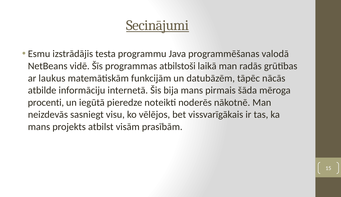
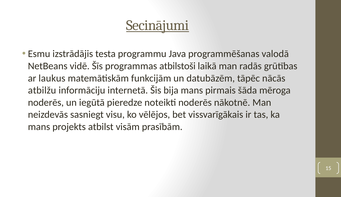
atbilde: atbilde -> atbilžu (42, 91)
procenti: procenti -> noderēs (46, 103)
